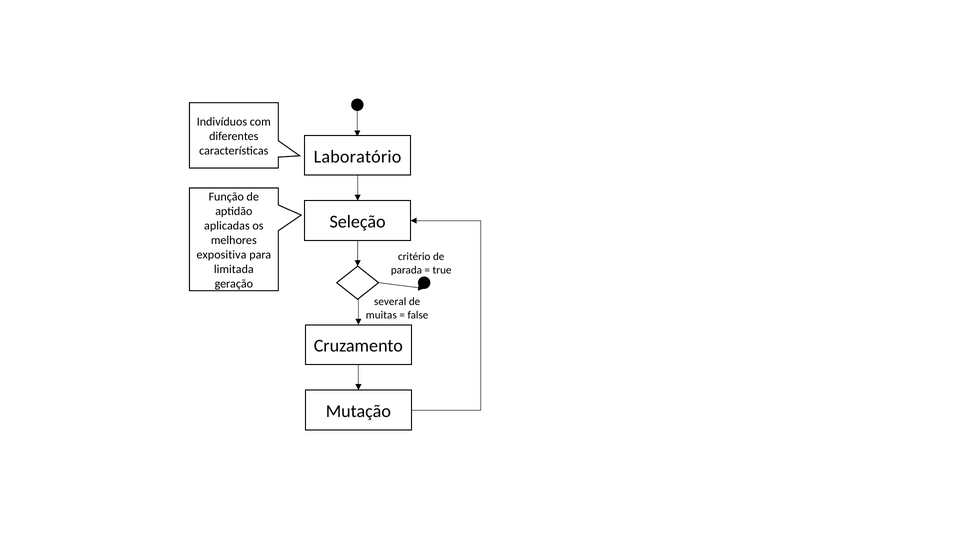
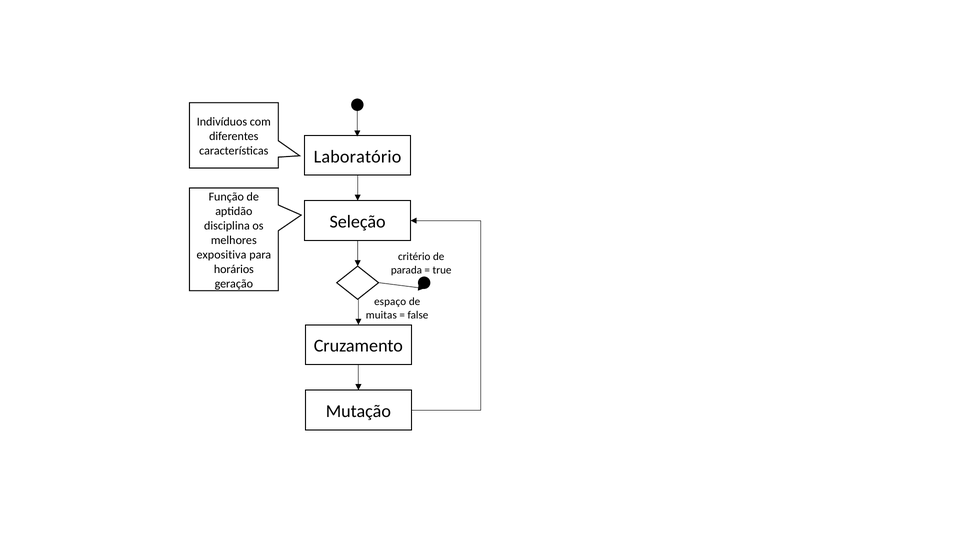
aplicadas: aplicadas -> disciplina (227, 226)
limitada: limitada -> horários (234, 269)
several: several -> espaço (390, 301)
